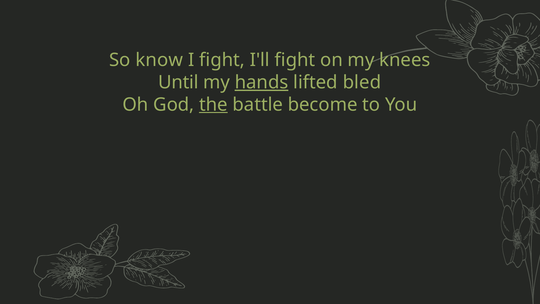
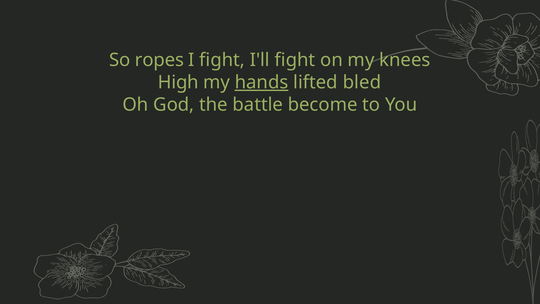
know: know -> ropes (159, 60)
Until: Until -> High (178, 82)
the underline: present -> none (213, 105)
